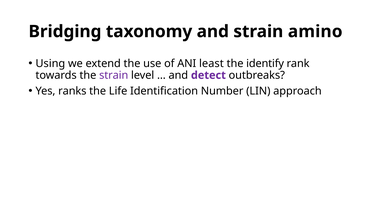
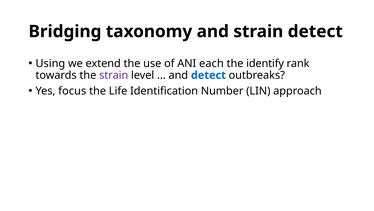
strain amino: amino -> detect (315, 31)
least: least -> each (211, 63)
detect colour: purple -> blue (208, 75)
ranks: ranks -> focus (72, 91)
